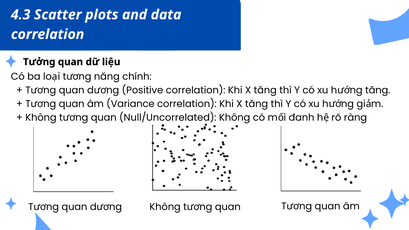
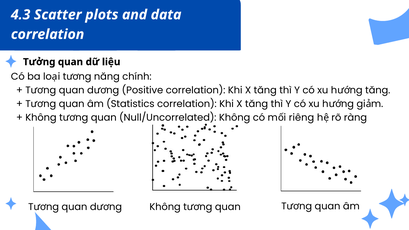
Variance: Variance -> Statistics (130, 104)
đanh: đanh -> riêng (301, 118)
